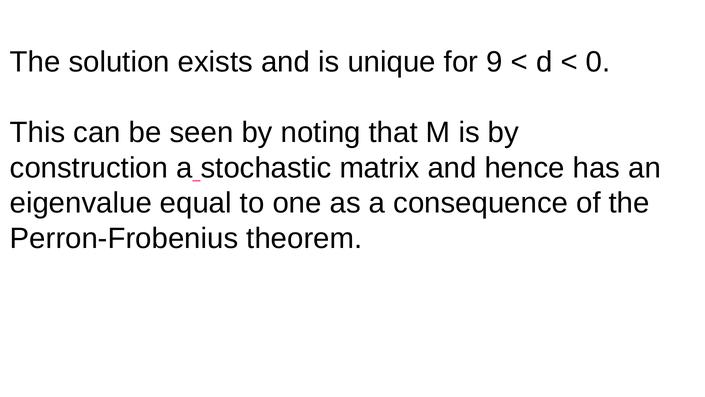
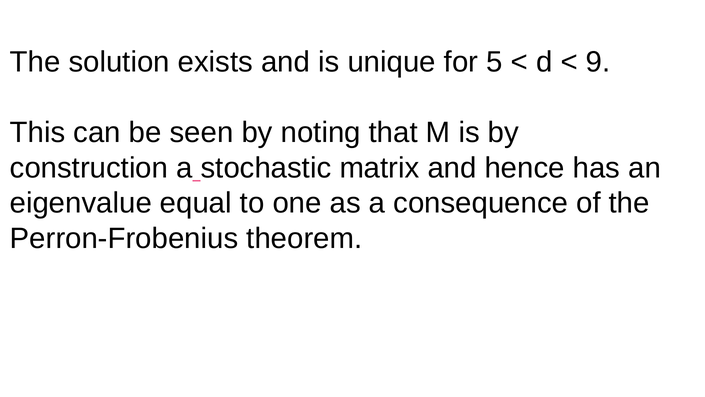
9: 9 -> 5 (494, 62)
0: 0 -> 9 (598, 62)
